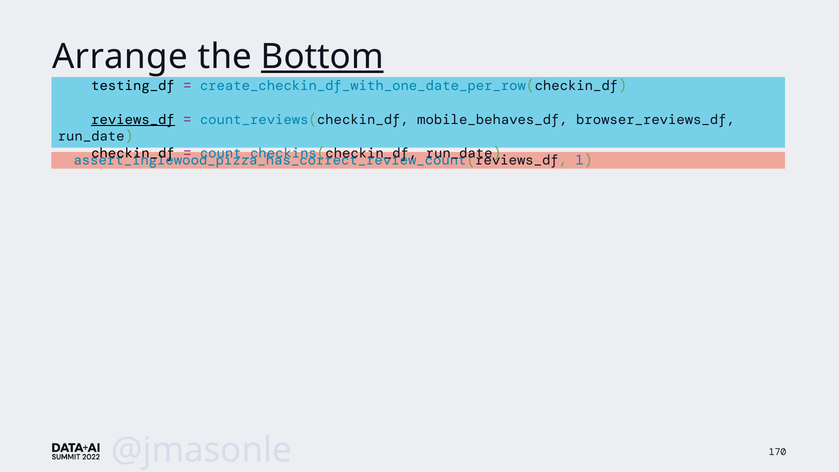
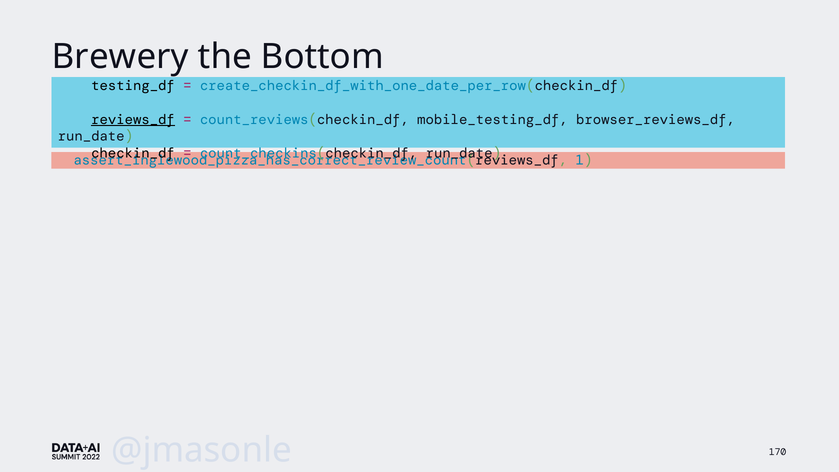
Arrange: Arrange -> Brewery (120, 57)
Bottom underline: present -> none (322, 57)
mobile_behaves_df: mobile_behaves_df -> mobile_testing_df (493, 119)
